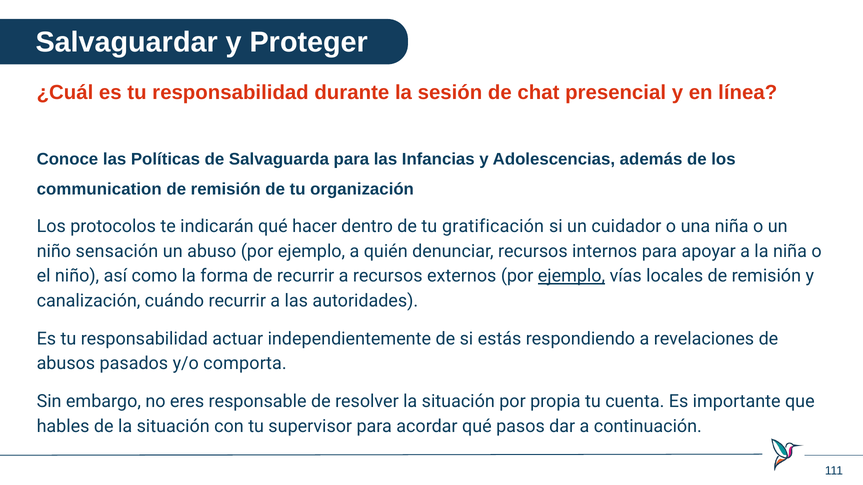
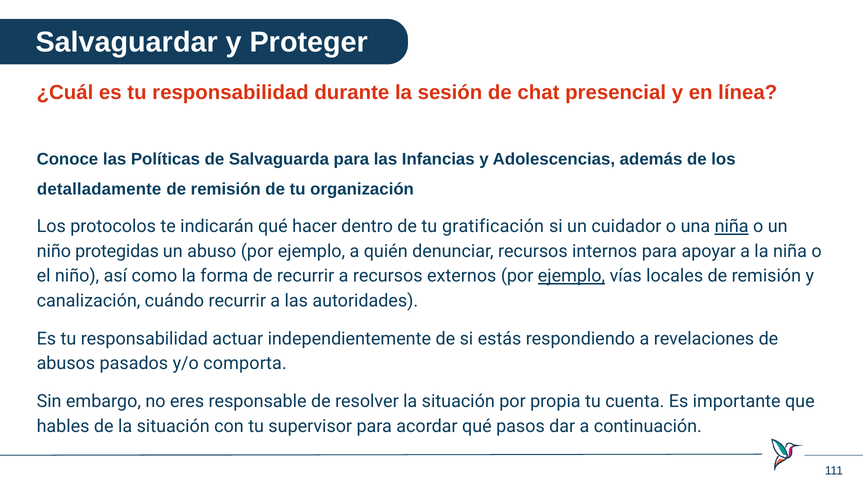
communication: communication -> detalladamente (99, 189)
niña underline: none -> present (732, 227)
sensación: sensación -> protegidas (117, 252)
